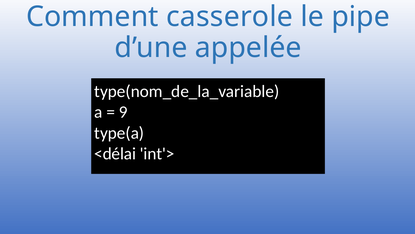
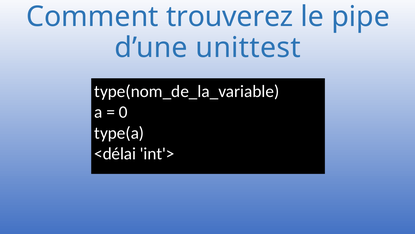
casserole: casserole -> trouverez (230, 17)
appelée: appelée -> unittest (248, 48)
9: 9 -> 0 (123, 112)
